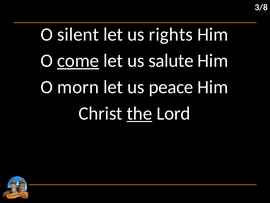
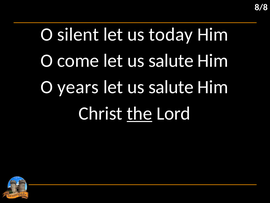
3/8: 3/8 -> 8/8 (261, 7)
rights: rights -> today (171, 34)
come underline: present -> none (78, 61)
morn: morn -> years (78, 87)
peace: peace -> salute (171, 87)
